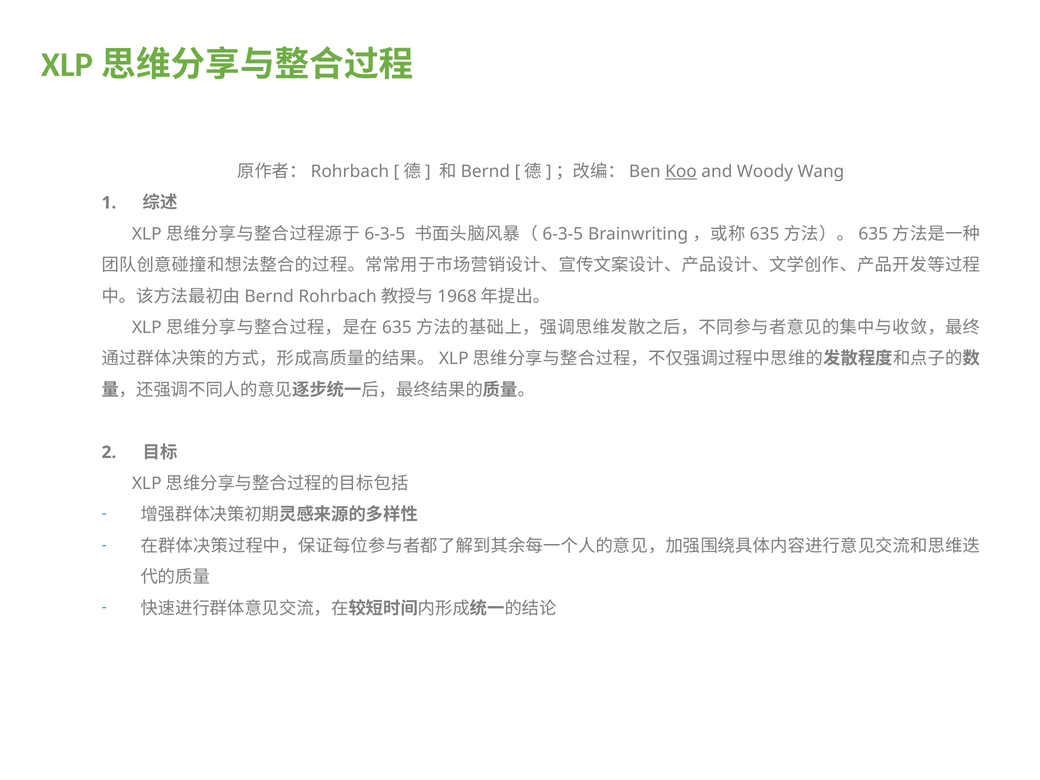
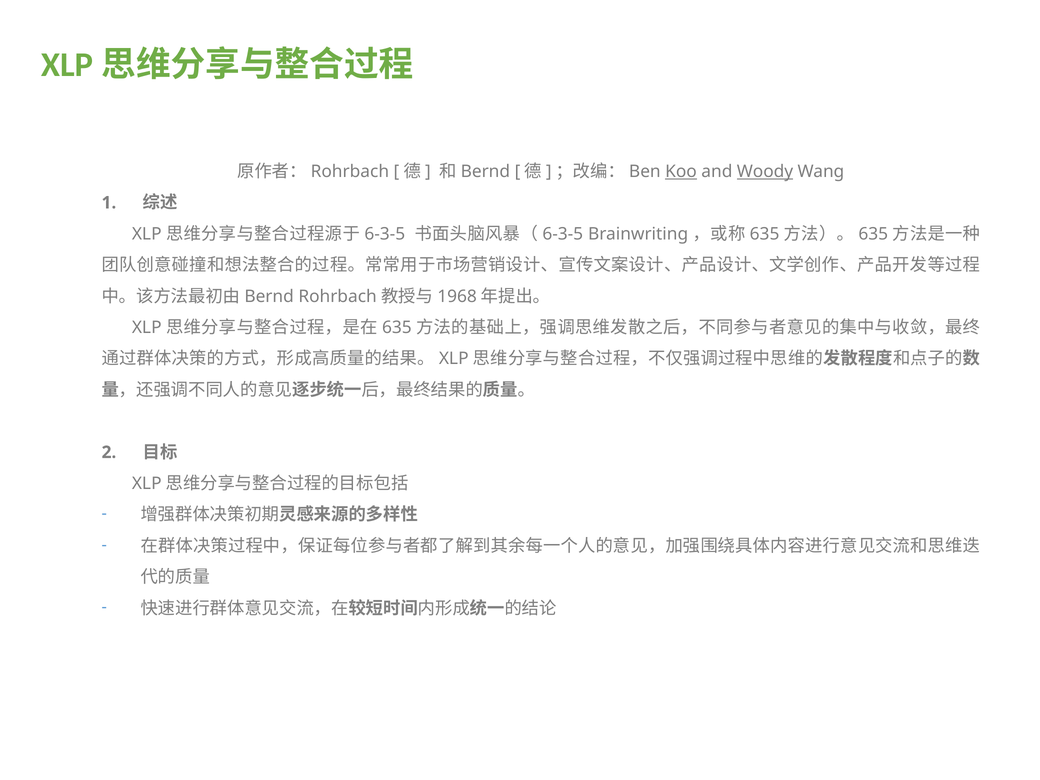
Woody underline: none -> present (765, 171)
